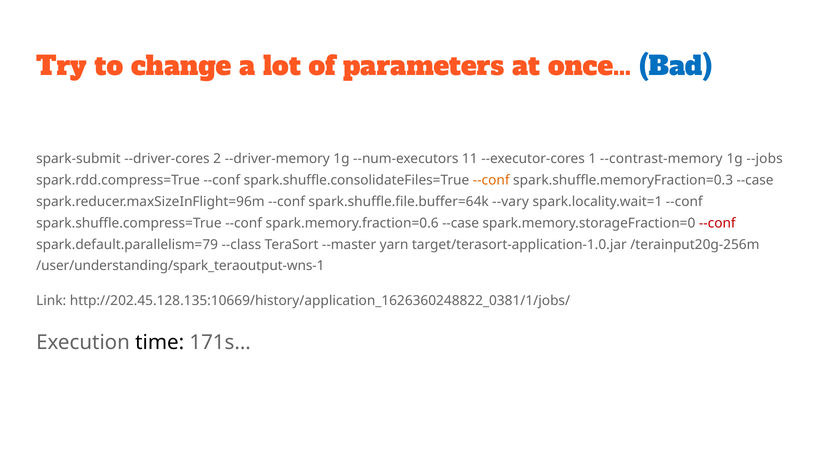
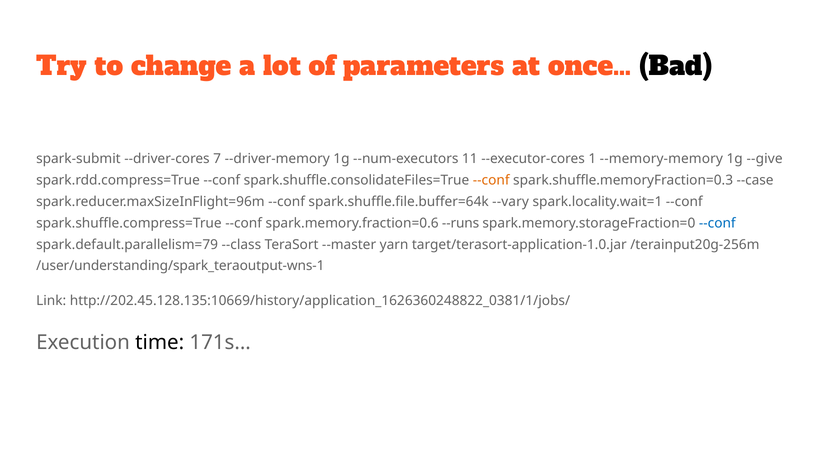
Bad colour: blue -> black (676, 67)
2: 2 -> 7 (217, 159)
--contrast-memory: --contrast-memory -> --memory-memory (661, 159)
--jobs: --jobs -> --give (765, 159)
spark.memory.fraction=0.6 --case: --case -> --runs (461, 223)
--conf colour: red -> blue (717, 223)
